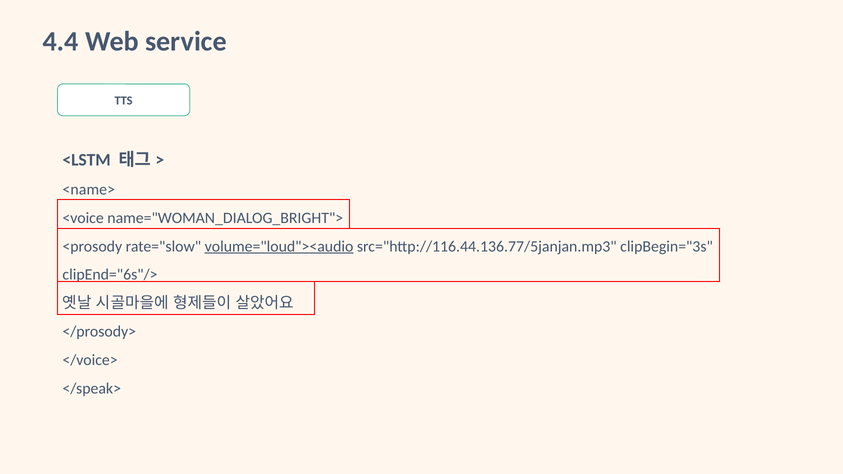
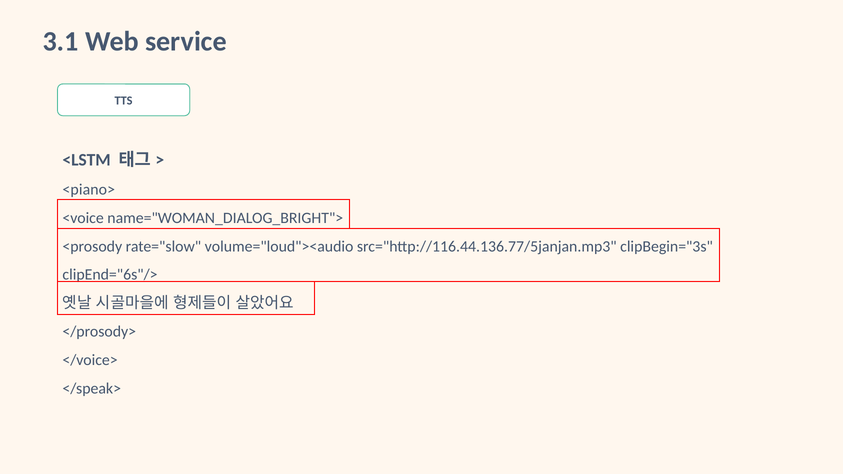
4.4: 4.4 -> 3.1 (61, 41)
<name>: <name> -> <piano> (89, 190)
volume="loud"><audio underline: present -> none (279, 246)
